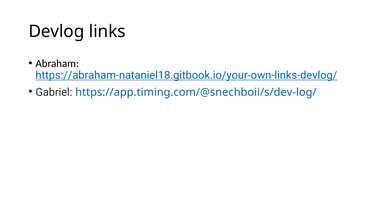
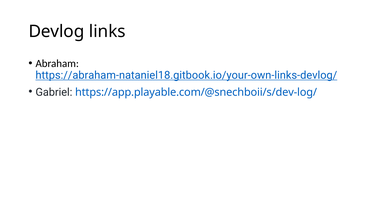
https://app.timing.com/@snechboii/s/dev-log/: https://app.timing.com/@snechboii/s/dev-log/ -> https://app.playable.com/@snechboii/s/dev-log/ (196, 92)
